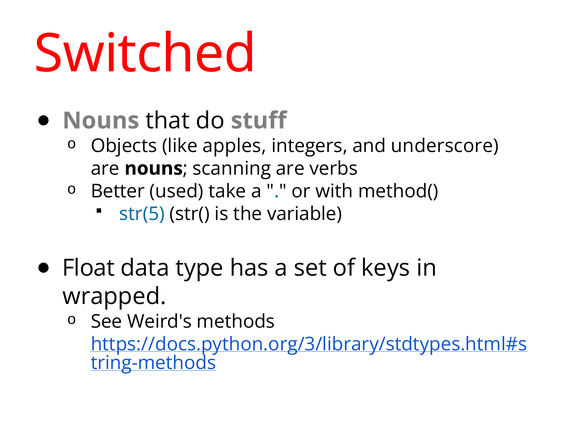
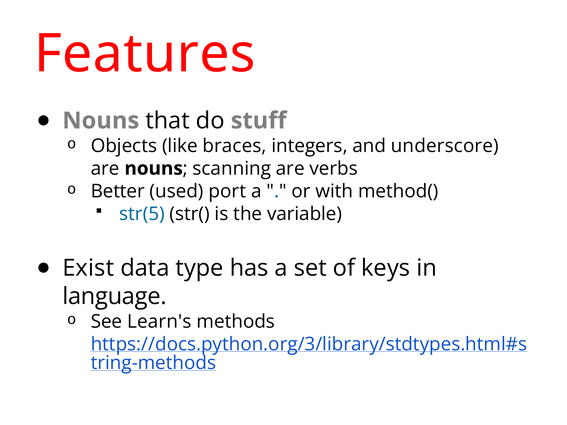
Switched: Switched -> Features (145, 54)
apples: apples -> braces (234, 146)
take: take -> port (227, 191)
Float: Float -> Exist (88, 268)
wrapped: wrapped -> language (114, 296)
Weird's: Weird's -> Learn's (159, 322)
